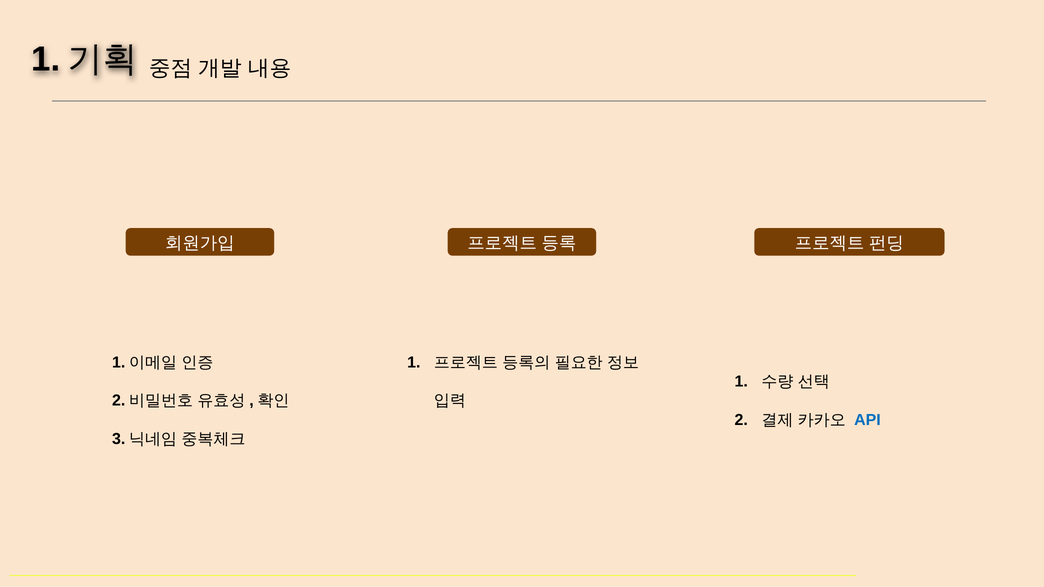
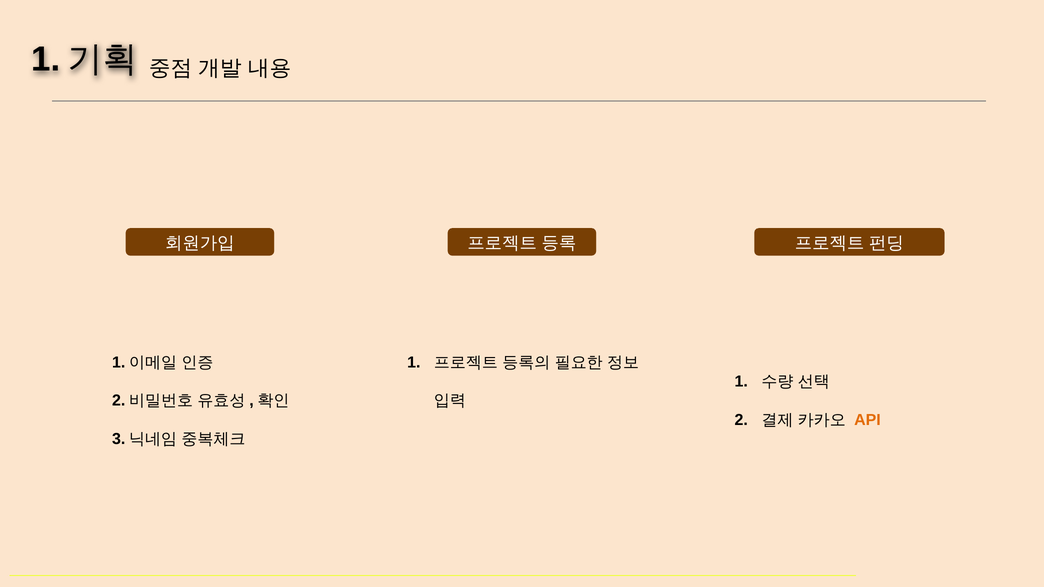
API colour: blue -> orange (867, 420)
